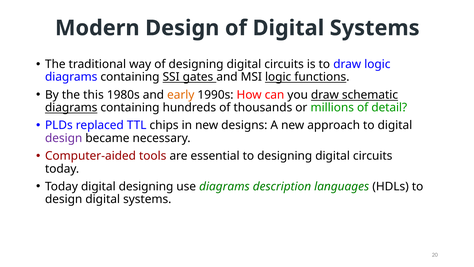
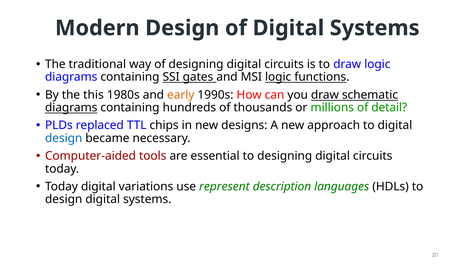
design colour: purple -> blue (64, 138)
digital designing: designing -> variations (146, 186)
use diagrams: diagrams -> represent (224, 186)
